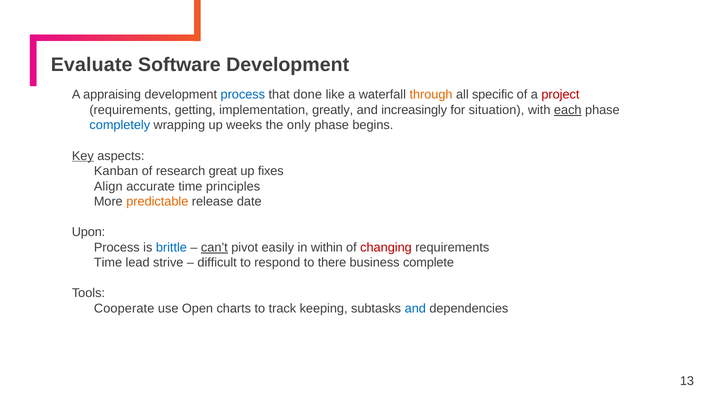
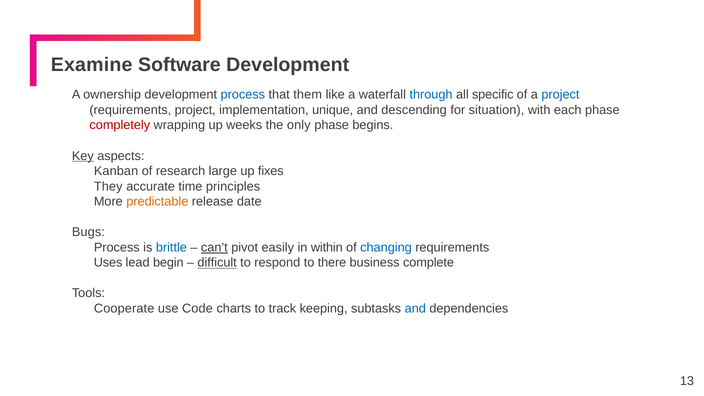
Evaluate: Evaluate -> Examine (92, 65)
appraising: appraising -> ownership (112, 95)
done: done -> them (308, 95)
through colour: orange -> blue (431, 95)
project colour: red -> blue (560, 95)
requirements getting: getting -> project (195, 110)
greatly: greatly -> unique (333, 110)
increasingly: increasingly -> descending (414, 110)
each underline: present -> none (568, 110)
completely colour: blue -> red (120, 125)
great: great -> large (223, 171)
Align: Align -> They (108, 186)
Upon: Upon -> Bugs (88, 232)
changing colour: red -> blue (386, 247)
Time: Time -> Uses (108, 263)
strive: strive -> begin (168, 263)
difficult underline: none -> present (217, 263)
Open: Open -> Code (197, 309)
